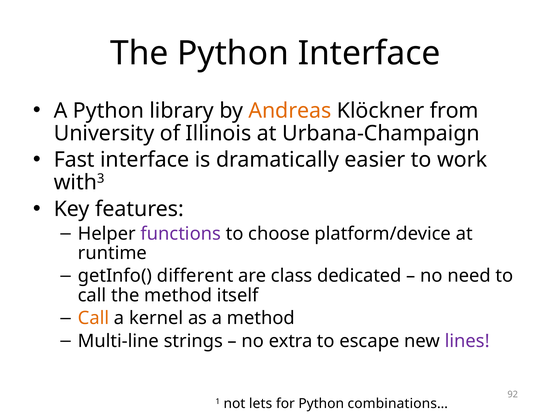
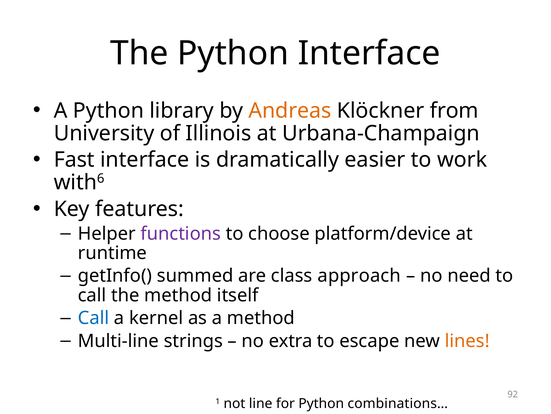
3: 3 -> 6 (101, 178)
different: different -> summed (195, 275)
dedicated: dedicated -> approach (359, 275)
Call colour: orange -> blue (94, 318)
lines colour: purple -> orange (467, 340)
lets: lets -> line (261, 403)
